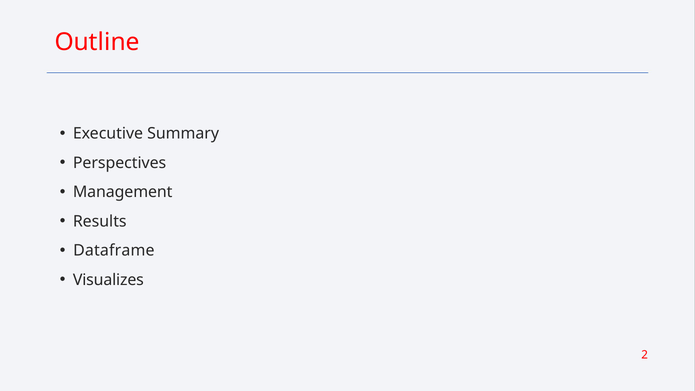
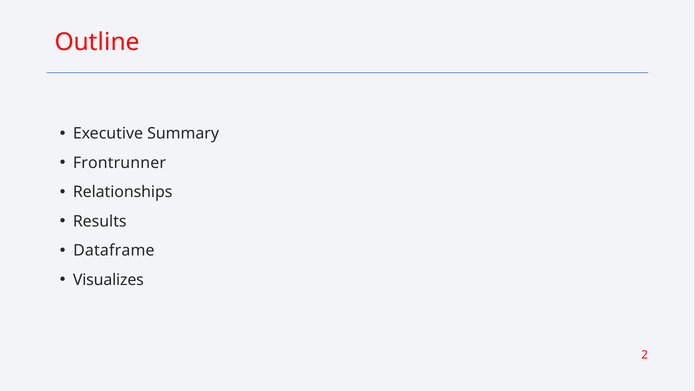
Perspectives: Perspectives -> Frontrunner (119, 163)
Management: Management -> Relationships (123, 192)
